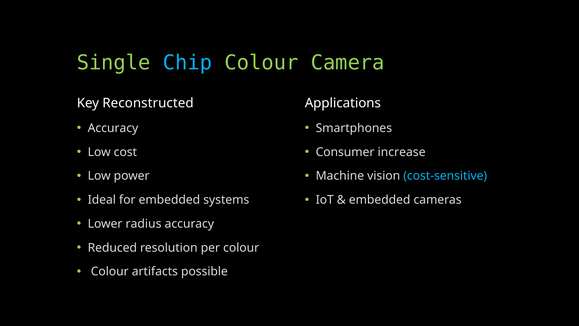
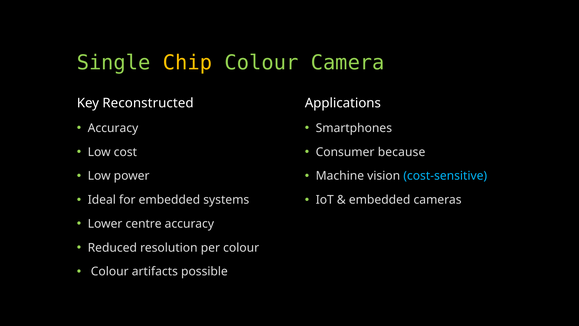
Chip colour: light blue -> yellow (188, 63)
increase: increase -> because (402, 152)
radius: radius -> centre (144, 224)
